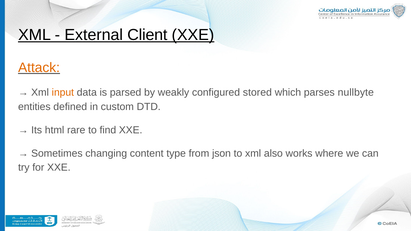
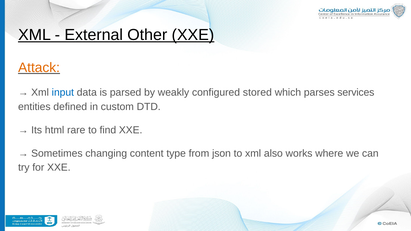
Client: Client -> Other (147, 35)
input colour: orange -> blue (63, 93)
nullbyte: nullbyte -> services (356, 93)
